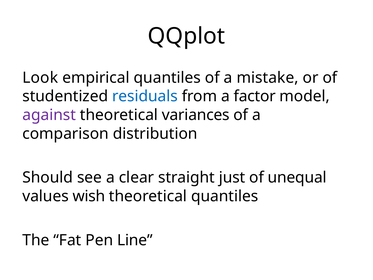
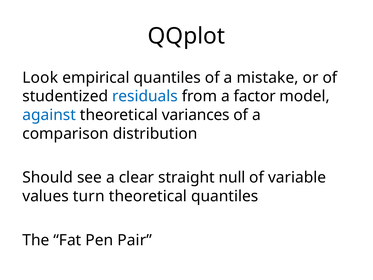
against colour: purple -> blue (49, 115)
just: just -> null (232, 177)
unequal: unequal -> variable (297, 177)
wish: wish -> turn (89, 196)
Line: Line -> Pair (135, 240)
